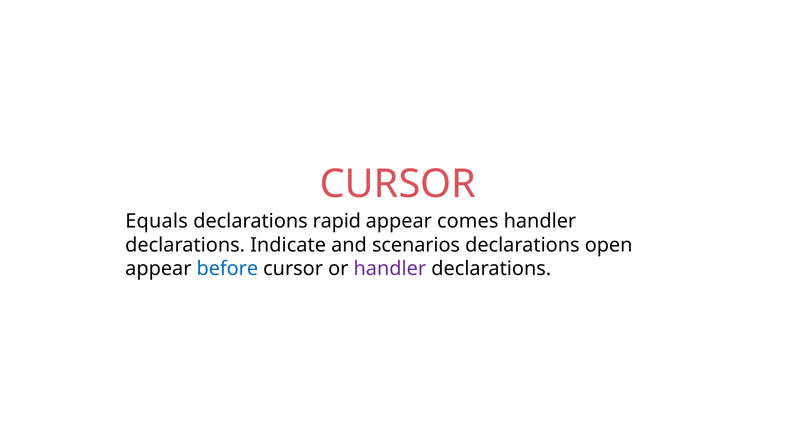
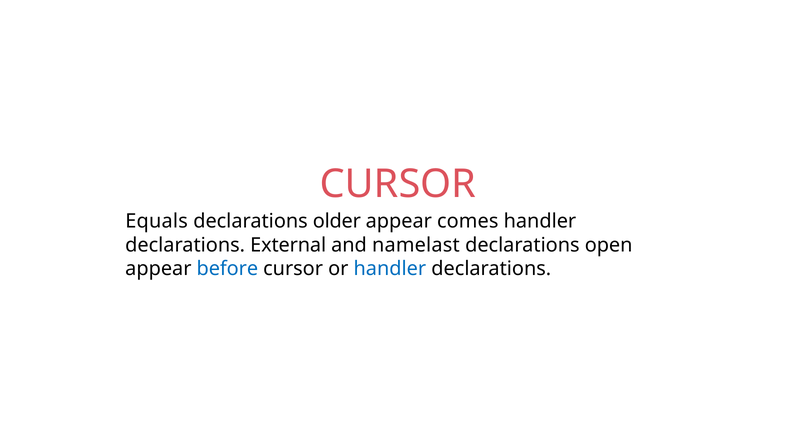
rapid: rapid -> older (337, 221)
Indicate: Indicate -> External (288, 245)
scenarios: scenarios -> namelast (416, 245)
handler colour: purple -> blue (390, 269)
